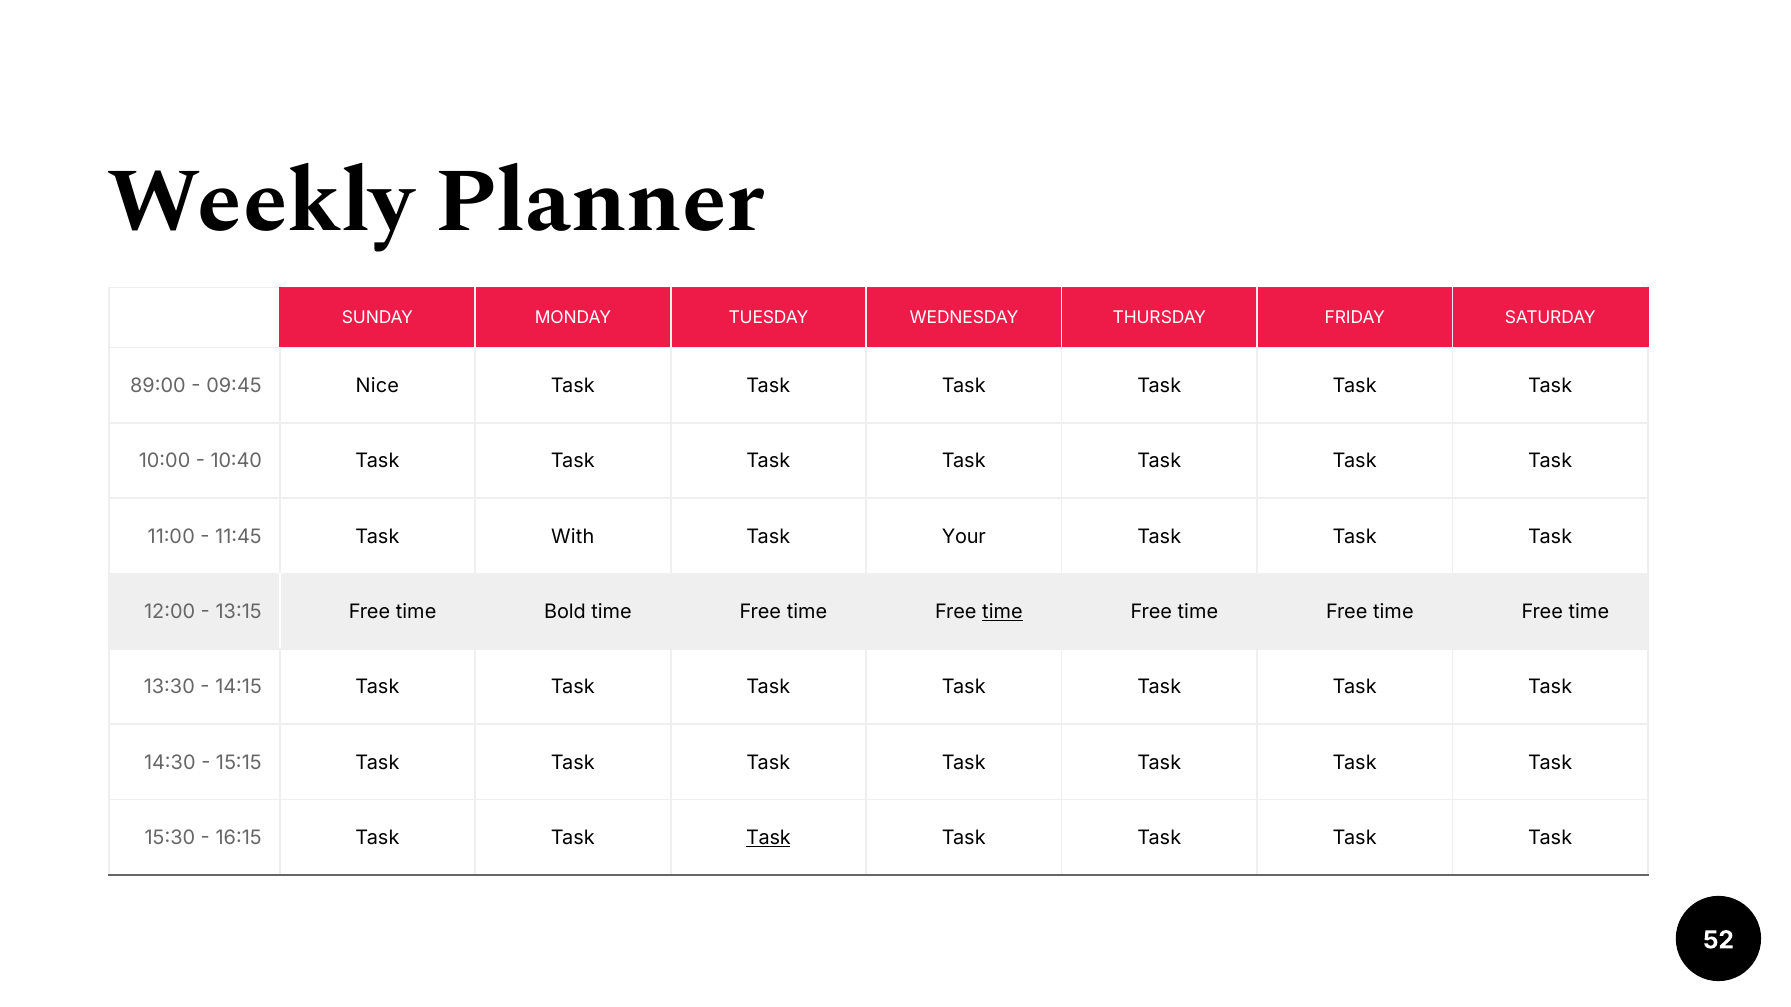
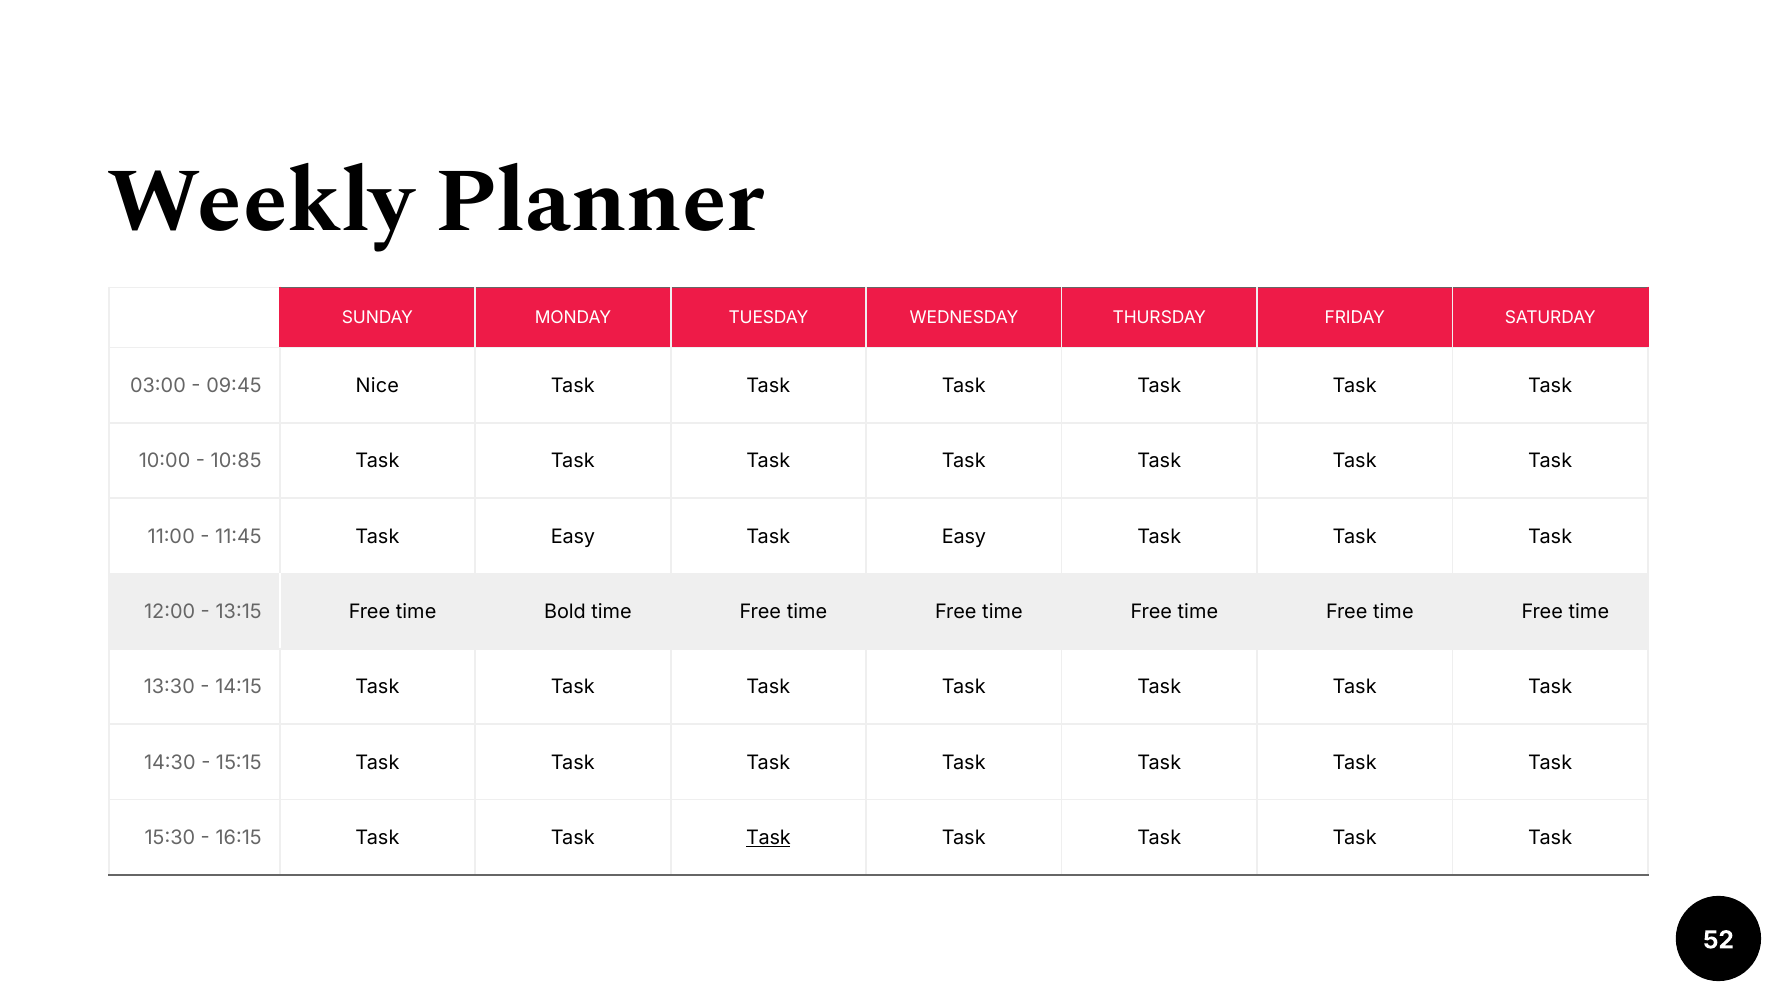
89:00: 89:00 -> 03:00 (158, 386)
10:40: 10:40 -> 10:85 (236, 461)
11:45 Task With: With -> Easy (573, 537)
Your: Your -> Easy (964, 537)
time underline: present -> none (1002, 612)
